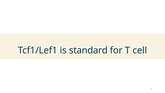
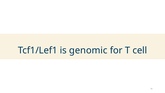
standard: standard -> genomic (88, 50)
